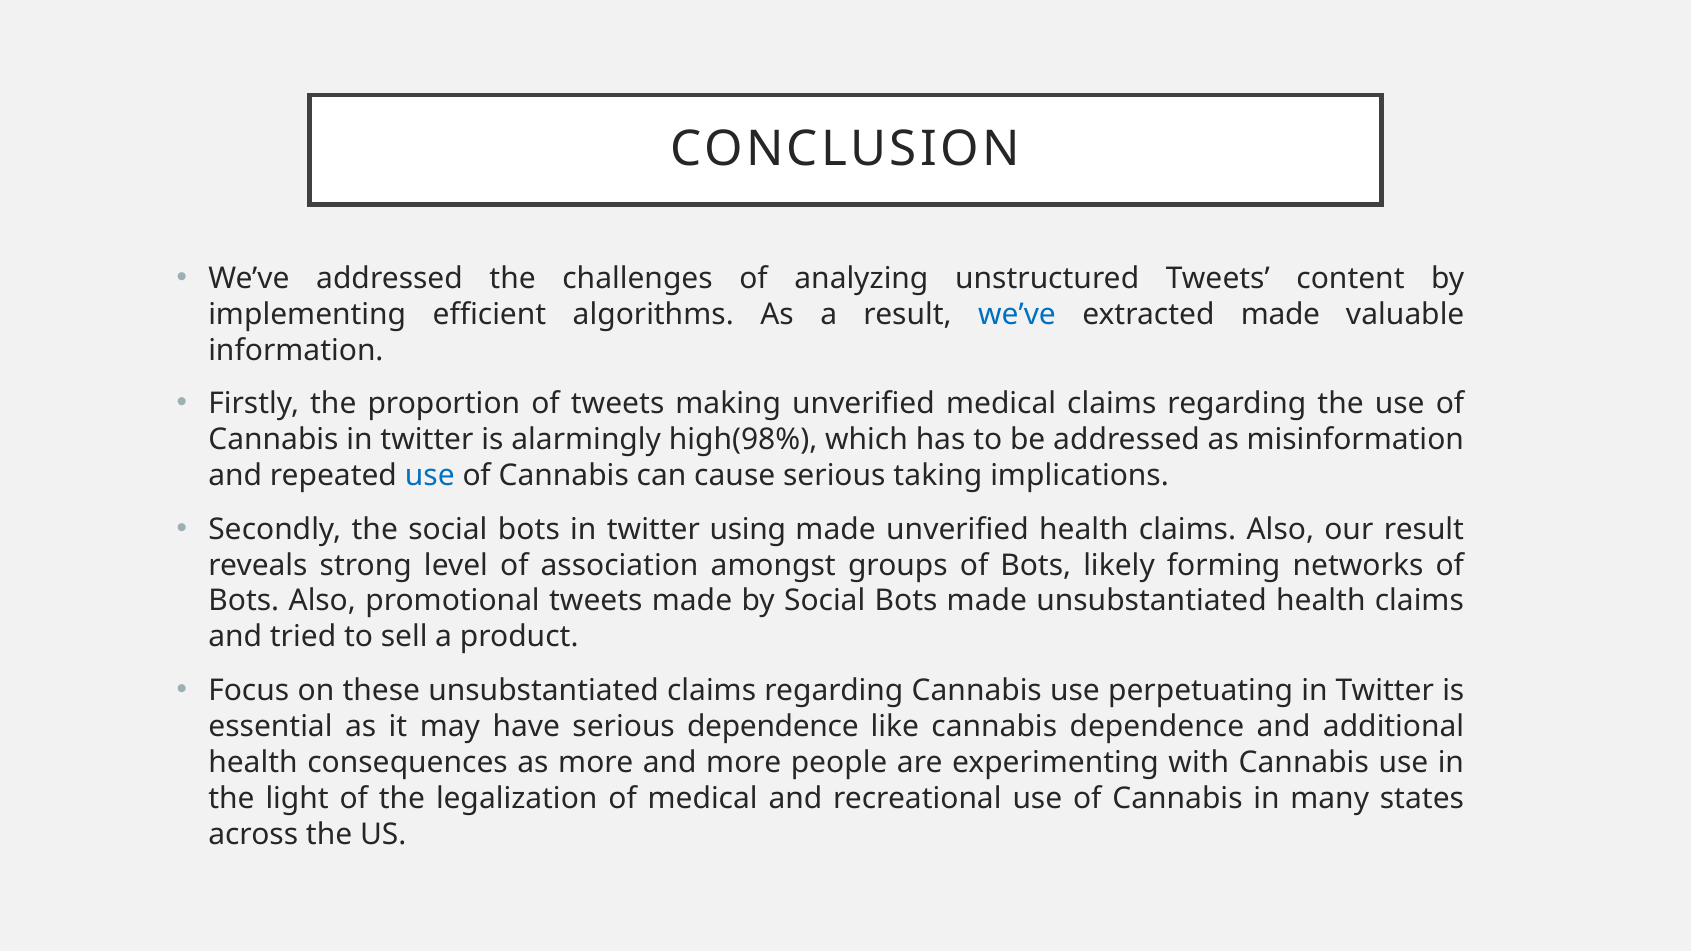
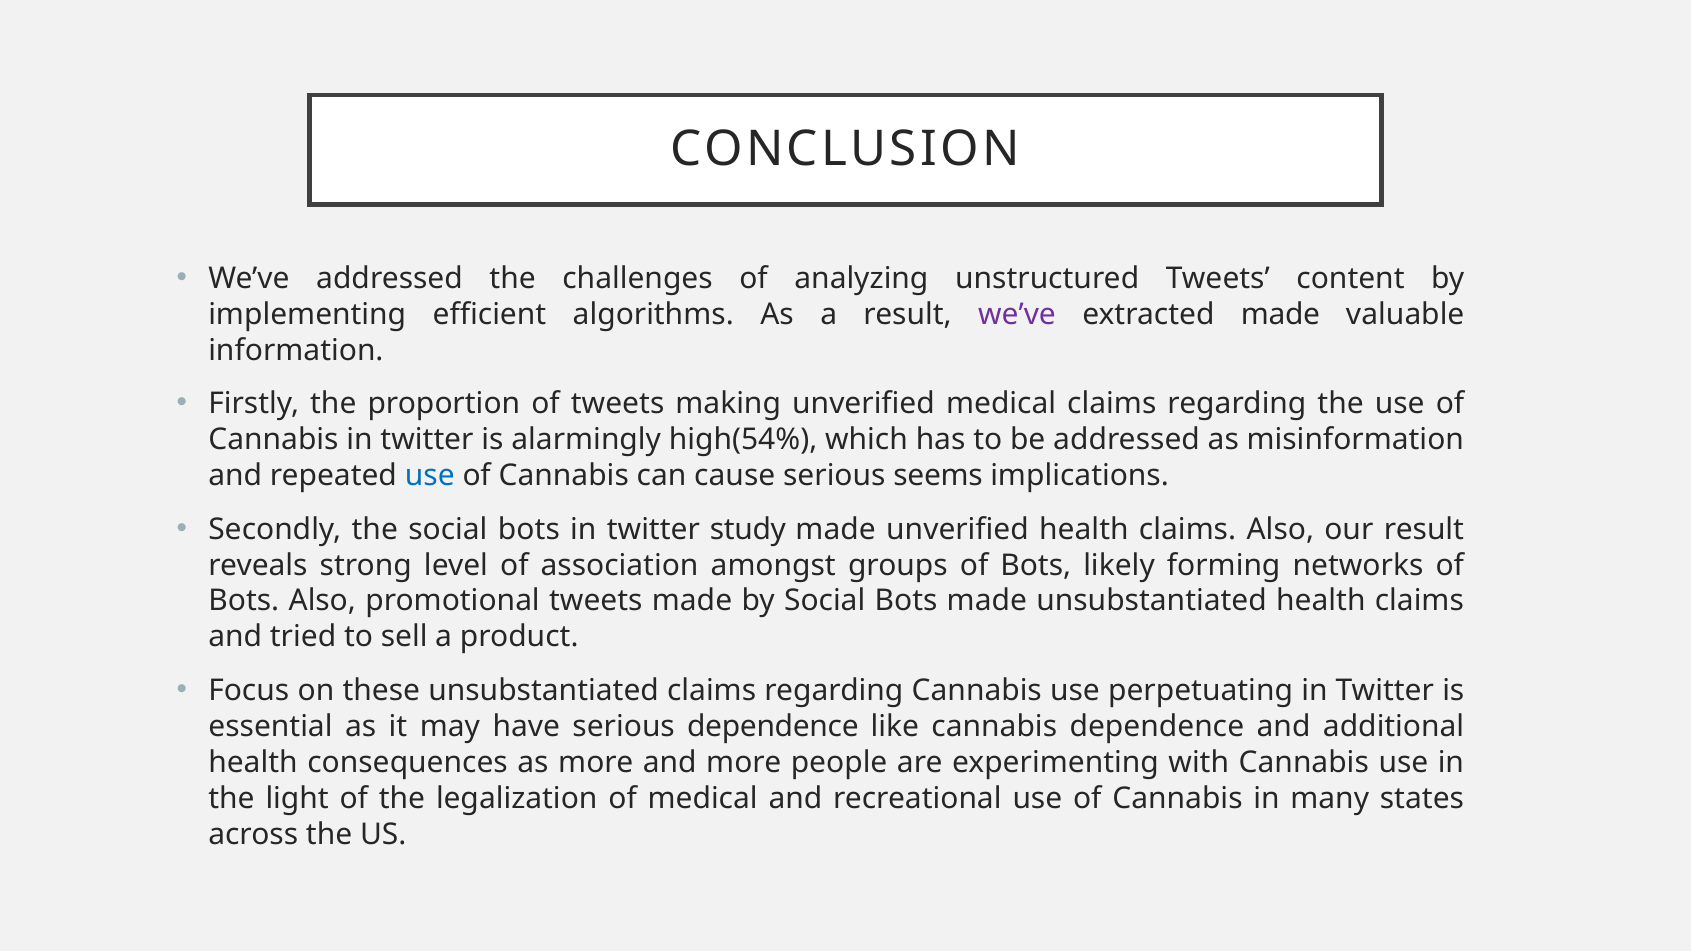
we’ve colour: blue -> purple (1017, 314)
high(98%: high(98% -> high(54% (743, 440)
taking: taking -> seems (938, 476)
using: using -> study (748, 529)
